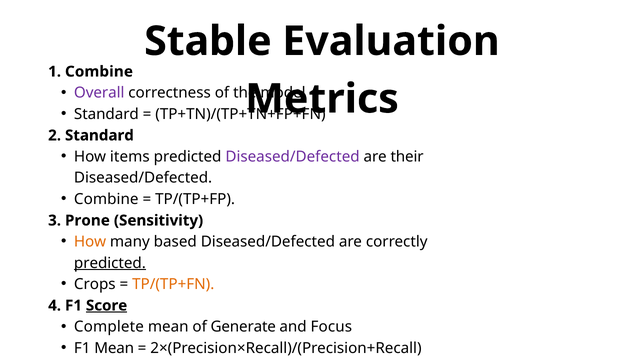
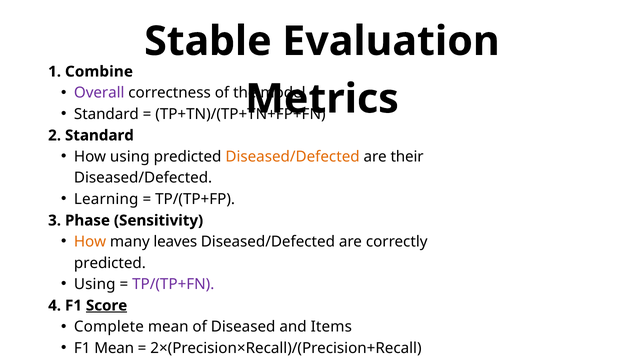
How items: items -> using (130, 157)
Diseased/Defected colour: purple -> orange (293, 157)
Combine: Combine -> Learning (106, 199)
Prone: Prone -> Phase (87, 221)
based: based -> leaves (175, 242)
predicted underline: present -> none (110, 263)
Crops: Crops -> Using (95, 285)
TP/(TP+FN colour: orange -> purple (173, 285)
Generate: Generate -> Diseased (243, 327)
Focus: Focus -> Items (331, 327)
